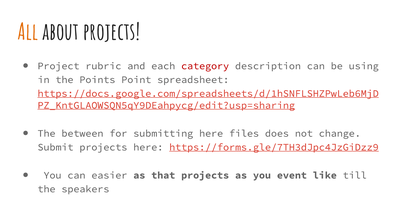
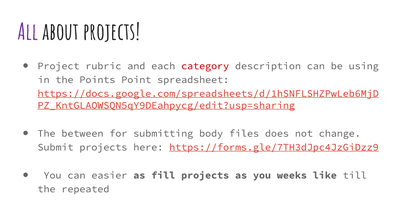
All colour: orange -> purple (28, 32)
submitting here: here -> body (211, 134)
that: that -> fill (163, 176)
event: event -> weeks (292, 176)
speakers: speakers -> repeated (85, 189)
